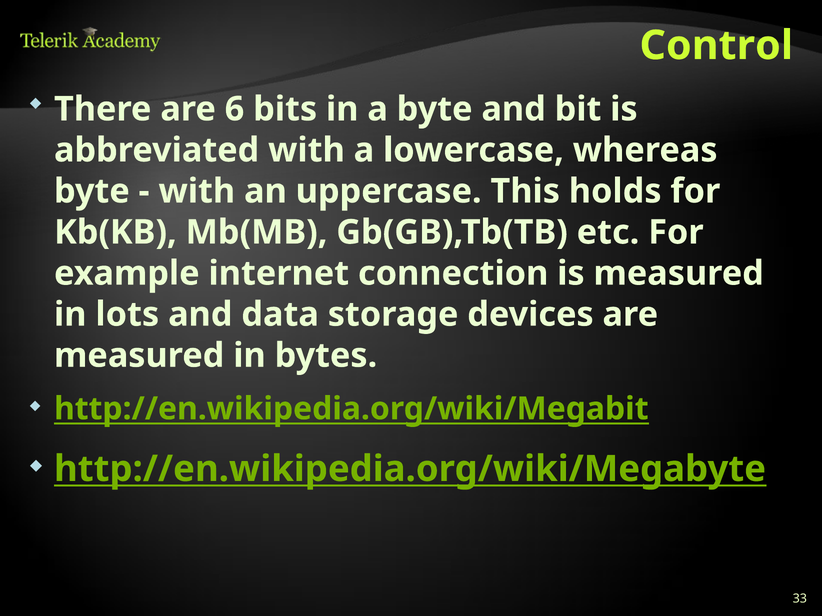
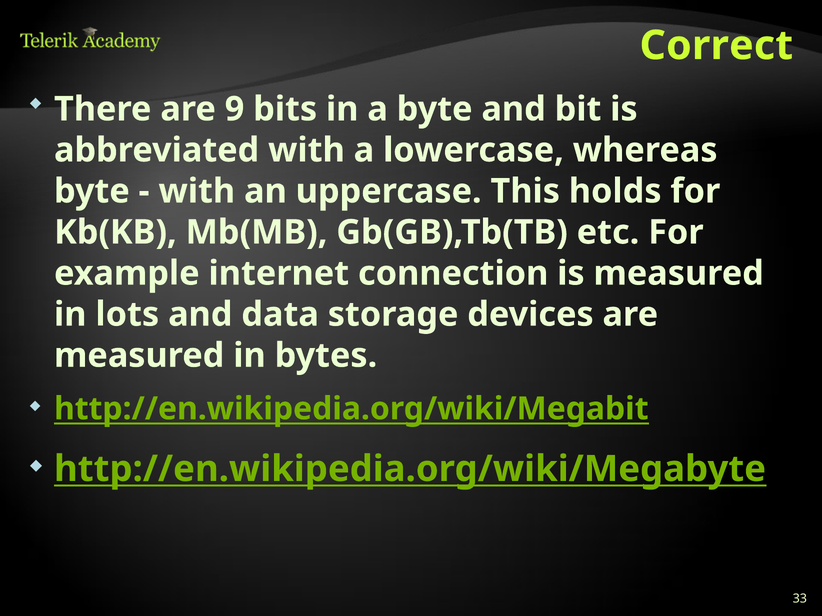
Control: Control -> Correct (716, 46)
6: 6 -> 9 (235, 109)
